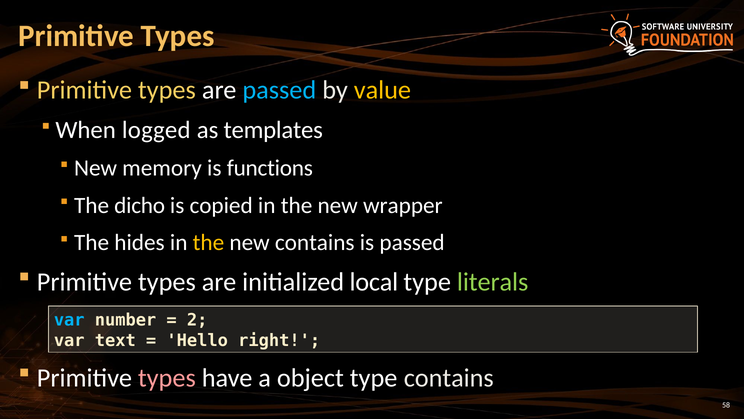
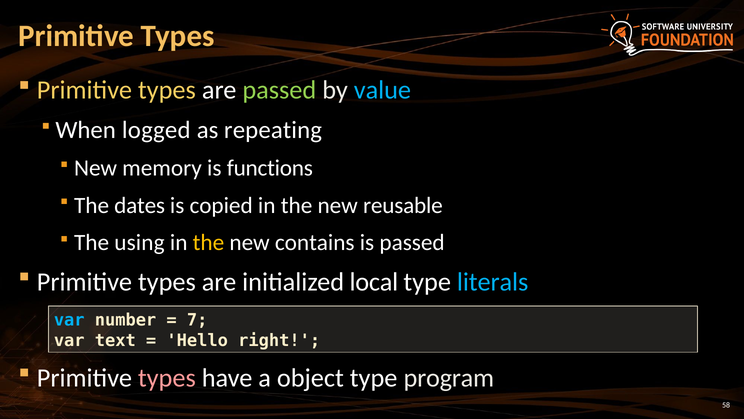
passed colour: light blue -> light green (279, 90)
value colour: yellow -> light blue (382, 90)
templates: templates -> repeating (273, 130)
dicho: dicho -> dates (140, 205)
wrapper: wrapper -> reusable (403, 205)
hides: hides -> using (139, 243)
literals colour: light green -> light blue (493, 282)
2: 2 -> 7 (197, 320)
type contains: contains -> program (449, 378)
